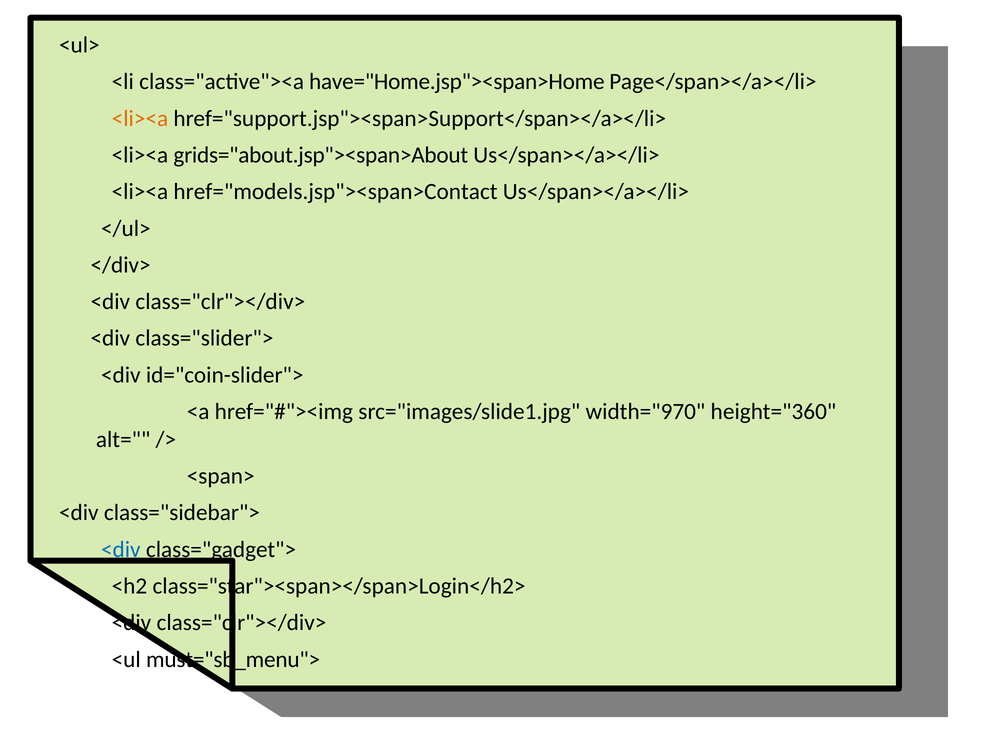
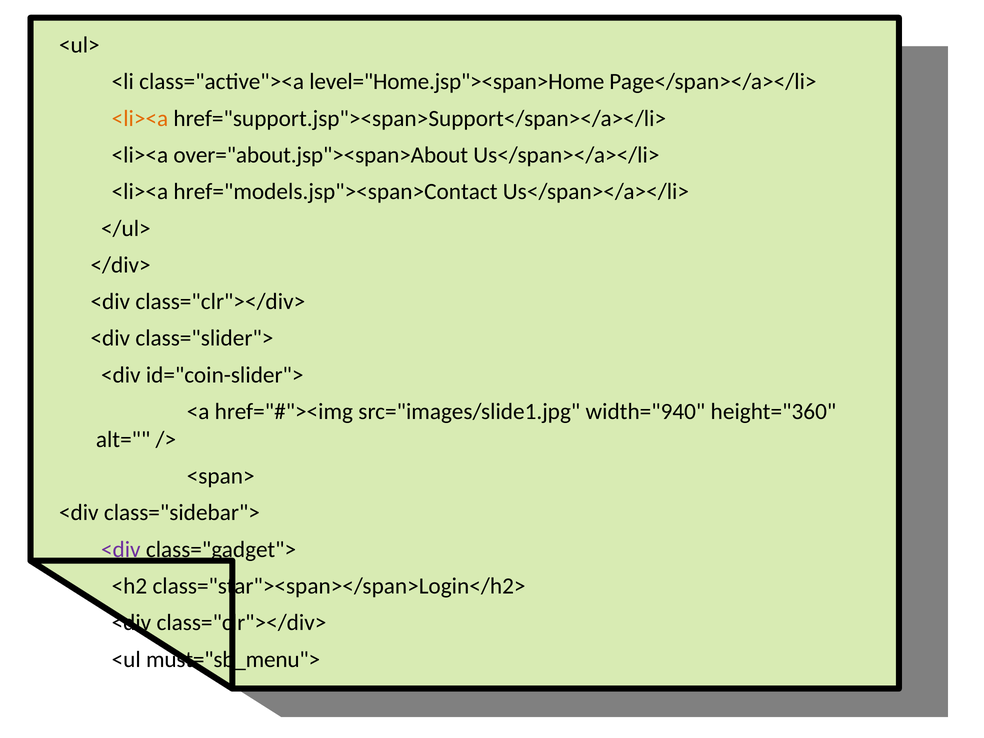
have="Home.jsp"><span>Home: have="Home.jsp"><span>Home -> level="Home.jsp"><span>Home (457, 82)
grids="about.jsp"><span>About: grids="about.jsp"><span>About -> over="about.jsp"><span>About (321, 155)
width="970: width="970 -> width="940 (645, 412)
<div colour: blue -> purple (121, 549)
